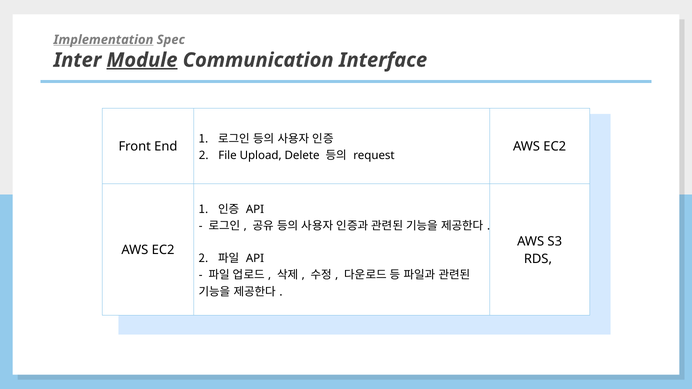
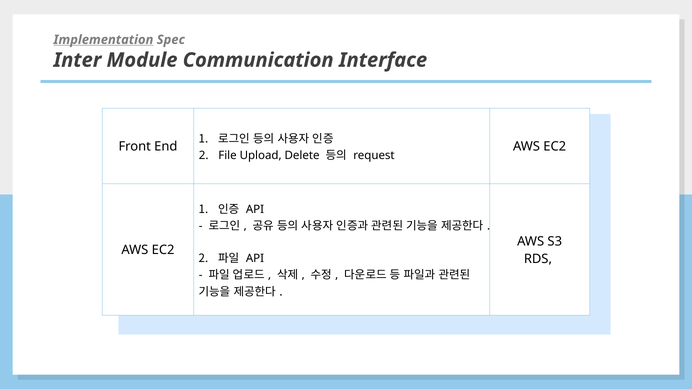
Module underline: present -> none (142, 60)
